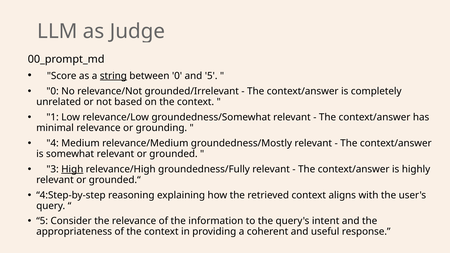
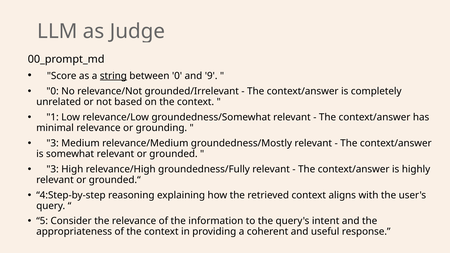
and 5: 5 -> 9 (211, 76)
4: 4 -> 3 (53, 143)
High underline: present -> none (72, 169)
